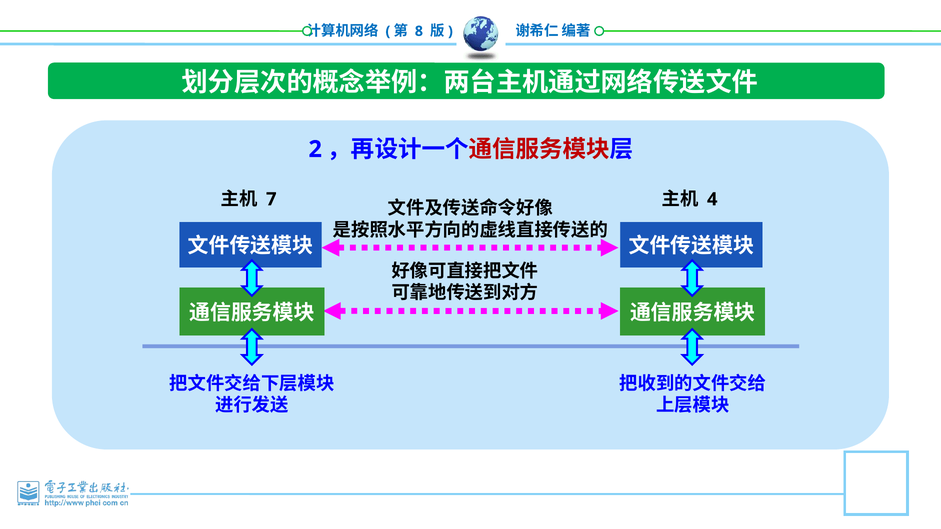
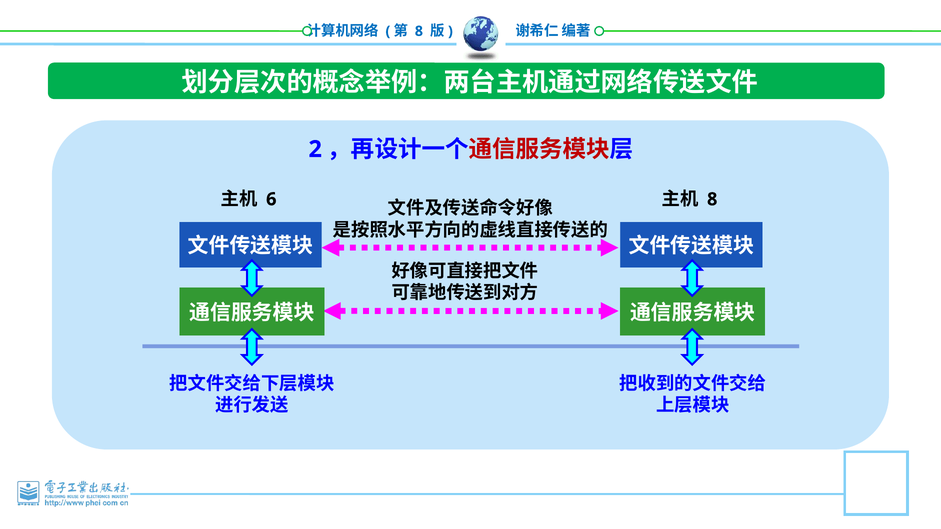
7: 7 -> 6 (271, 199)
4: 4 -> 8 (712, 199)
